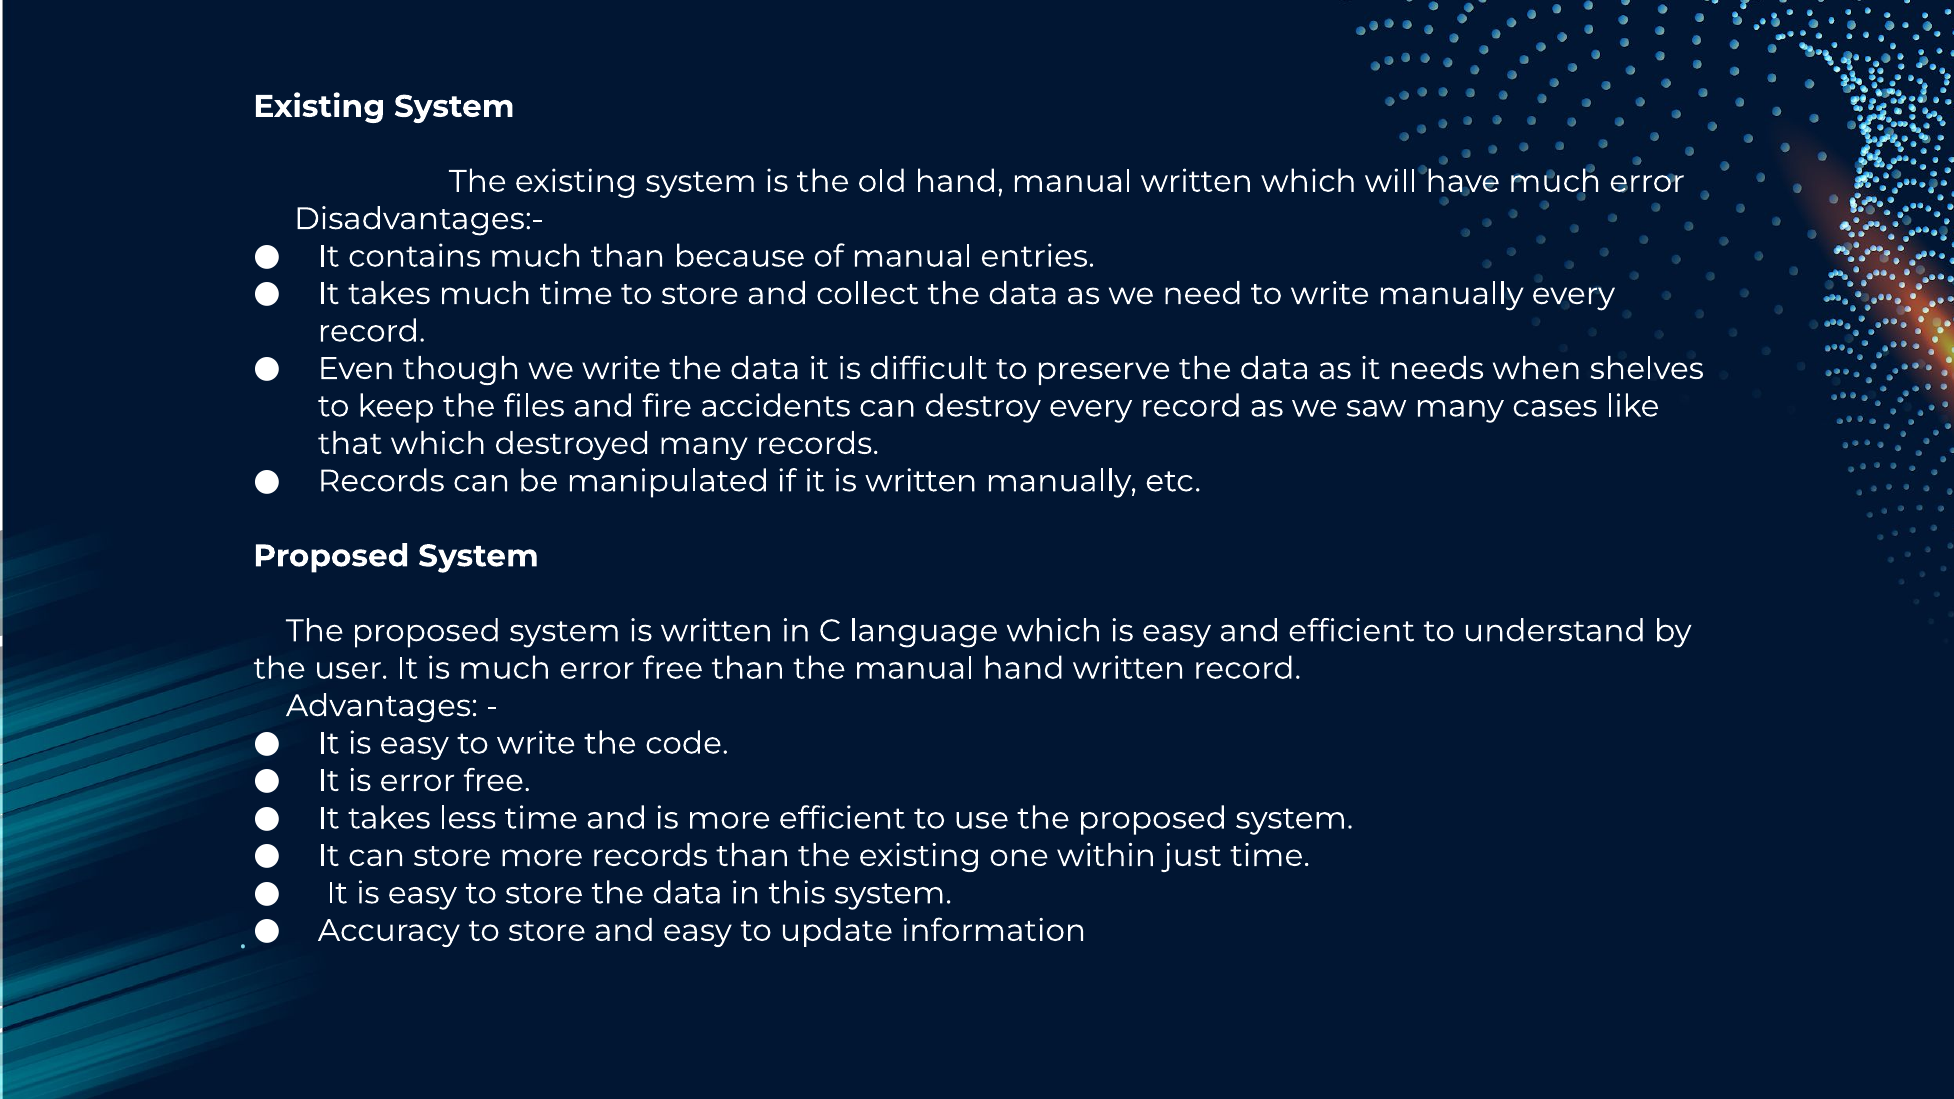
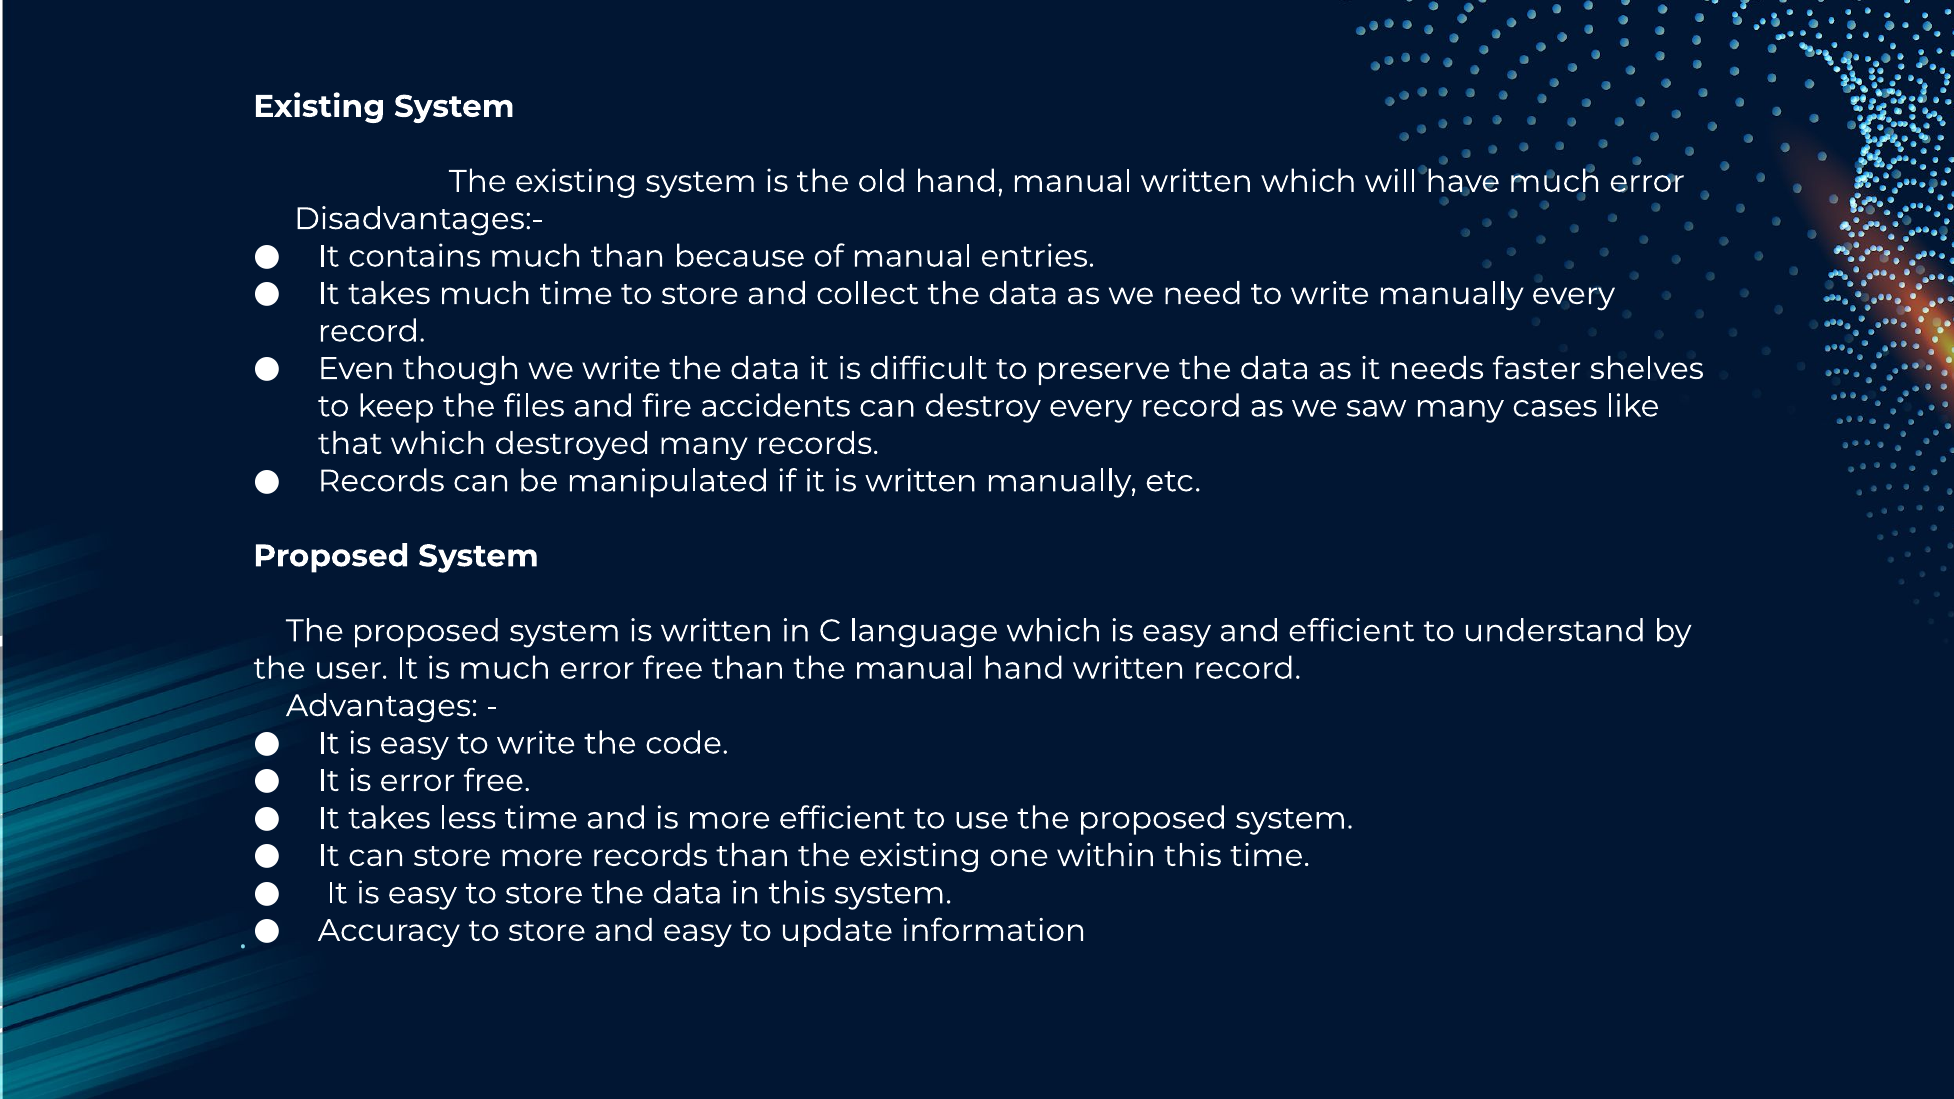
when: when -> faster (1537, 369)
within just: just -> this (1193, 856)
